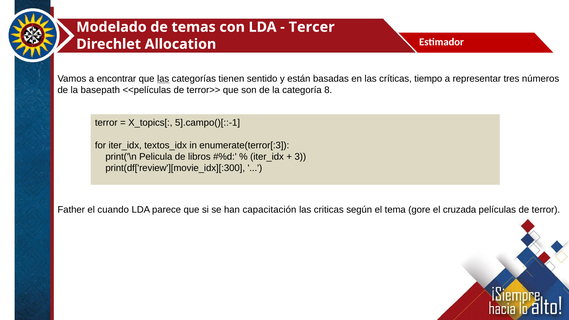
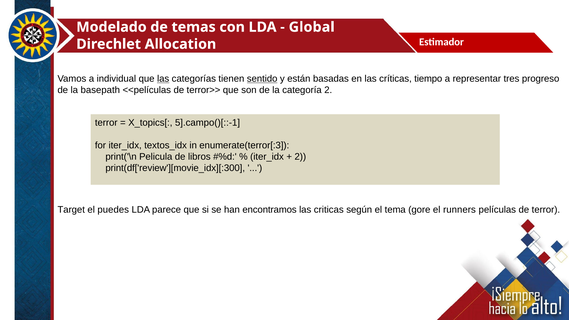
Tercer: Tercer -> Global (312, 27)
encontrar: encontrar -> individual (116, 79)
sentido underline: none -> present (262, 79)
números: números -> progreso (541, 79)
categoría 8: 8 -> 2 (328, 90)
3: 3 -> 2 (300, 157)
Father: Father -> Target (71, 210)
cuando: cuando -> puedes (113, 210)
capacitación: capacitación -> encontramos (270, 210)
cruzada: cruzada -> runners (459, 210)
